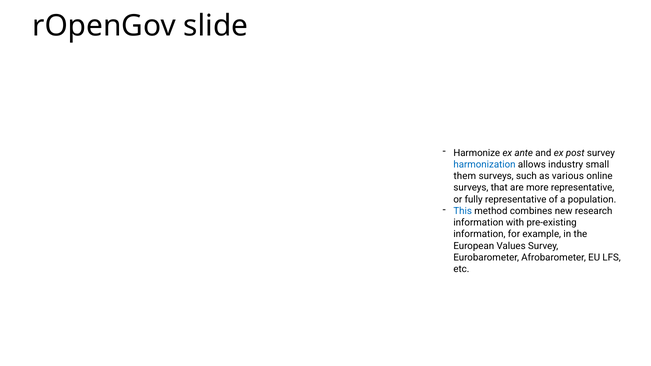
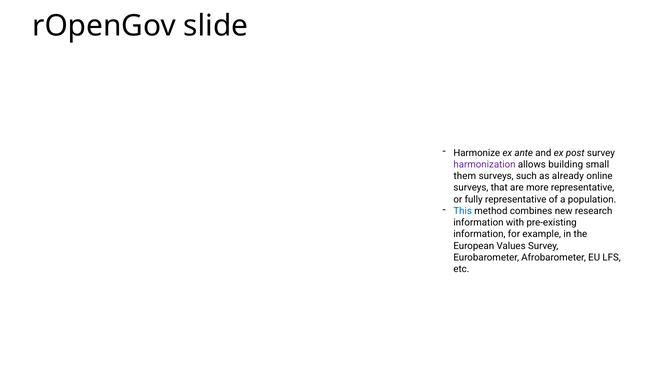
harmonization colour: blue -> purple (484, 165)
industry: industry -> building (566, 165)
various: various -> already (568, 176)
